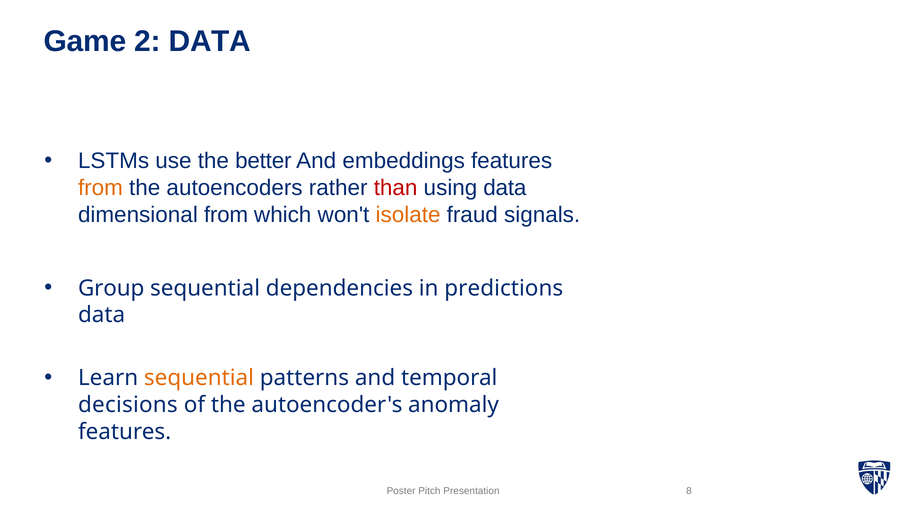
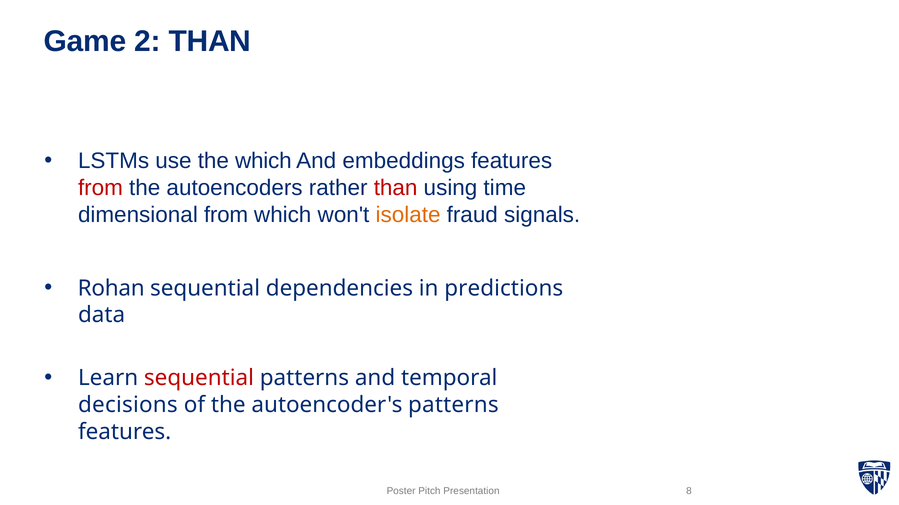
2 DATA: DATA -> THAN (210, 41)
the better: better -> which (263, 161)
from colour: orange -> red (100, 188)
using data: data -> time (505, 188)
Group: Group -> Rohan (111, 289)
sequential colour: orange -> red (199, 378)
autoencoder's anomaly: anomaly -> patterns (453, 405)
